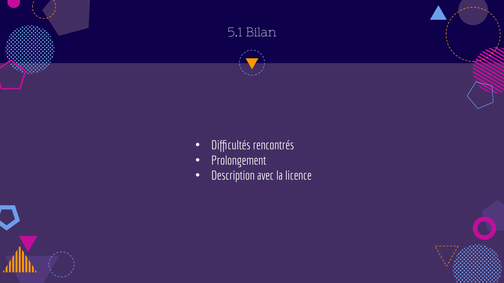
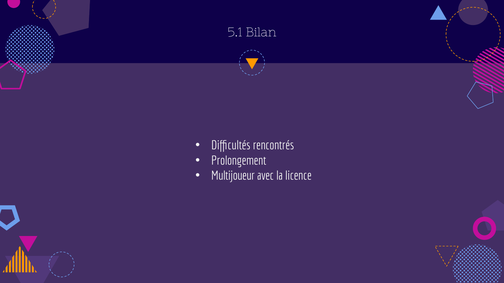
Description: Description -> Multijoueur (233, 176)
